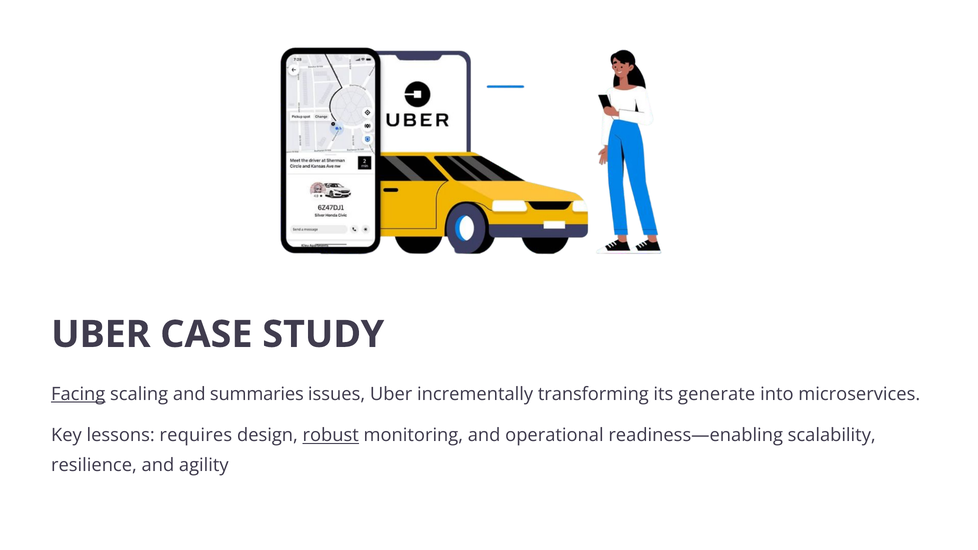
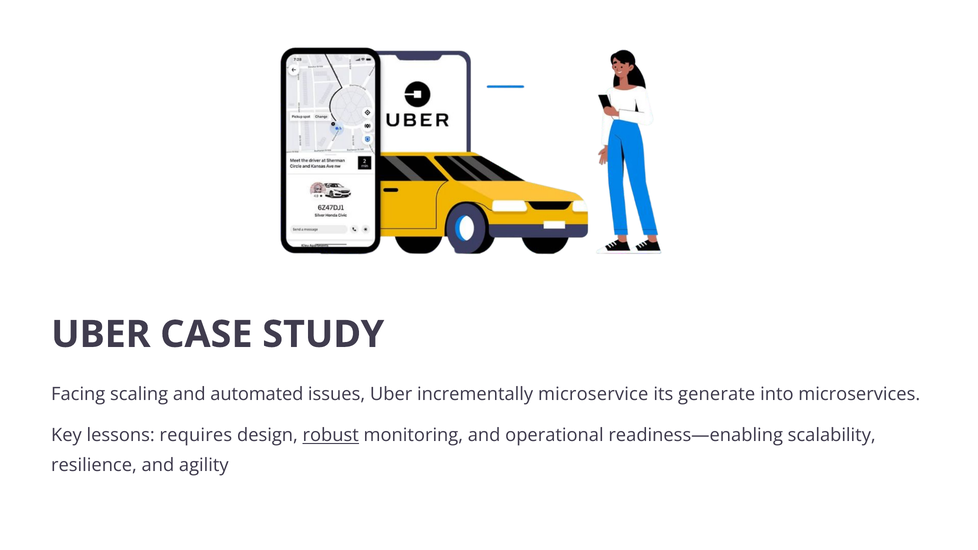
Facing underline: present -> none (78, 394)
summaries: summaries -> automated (257, 394)
transforming: transforming -> microservice (593, 394)
